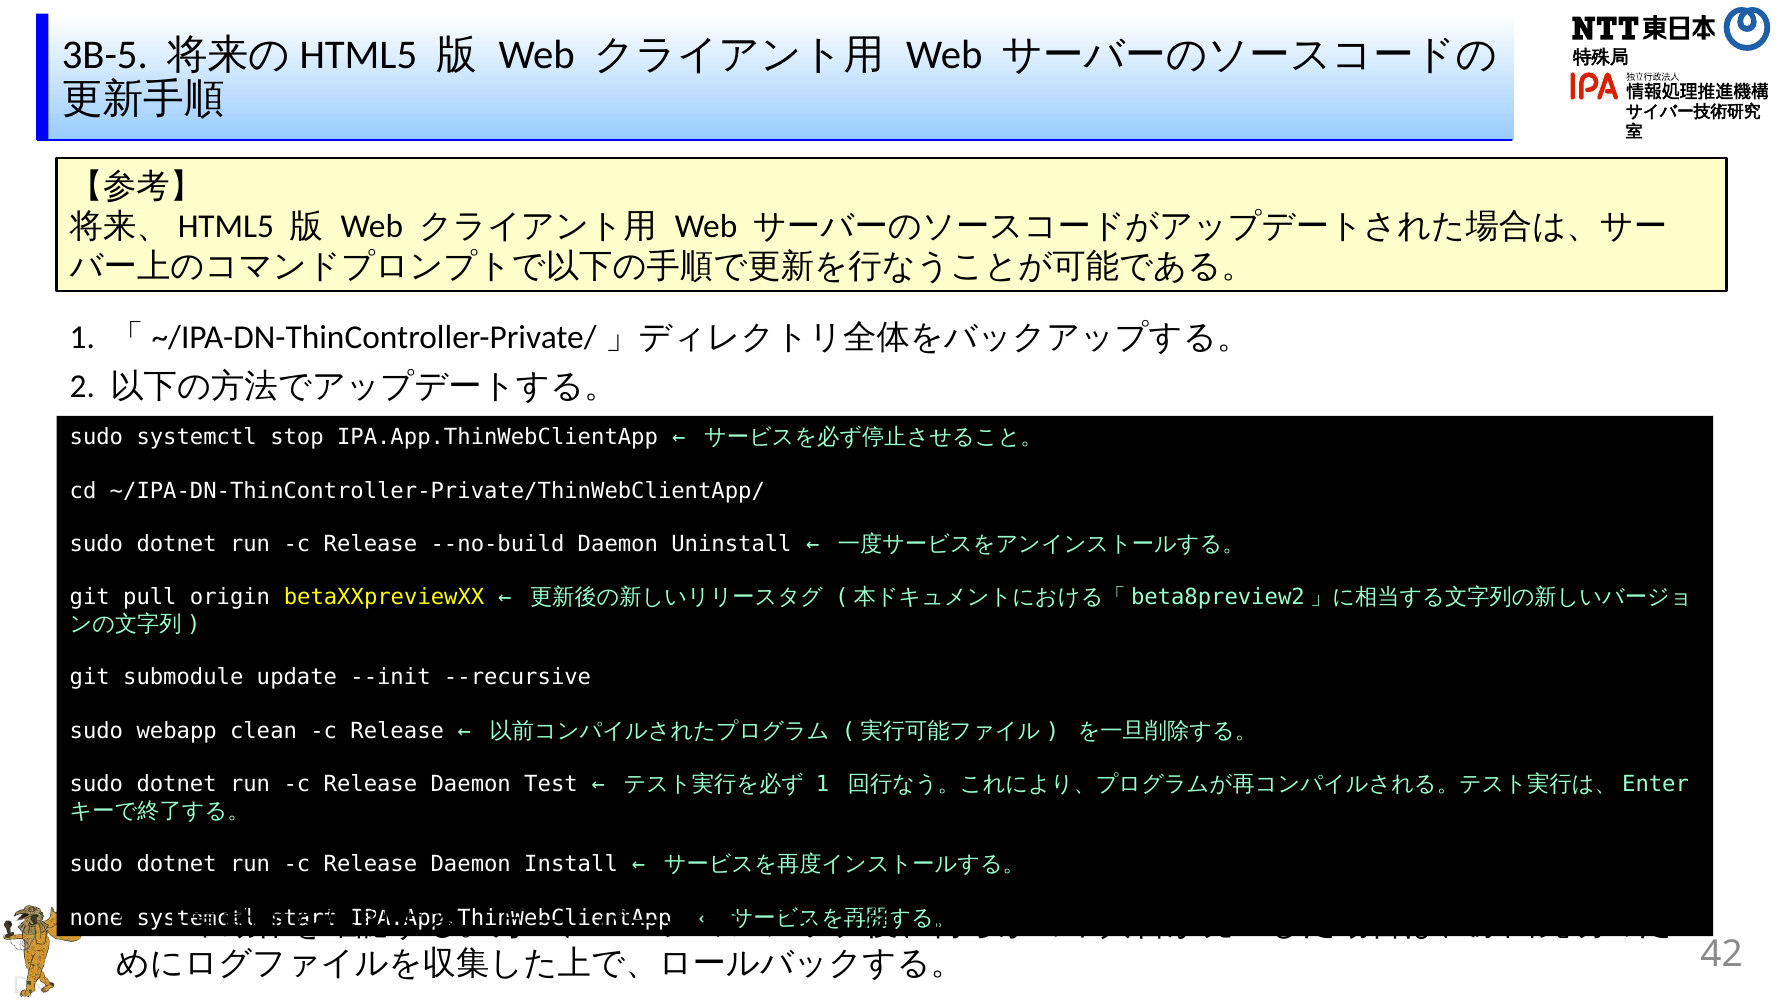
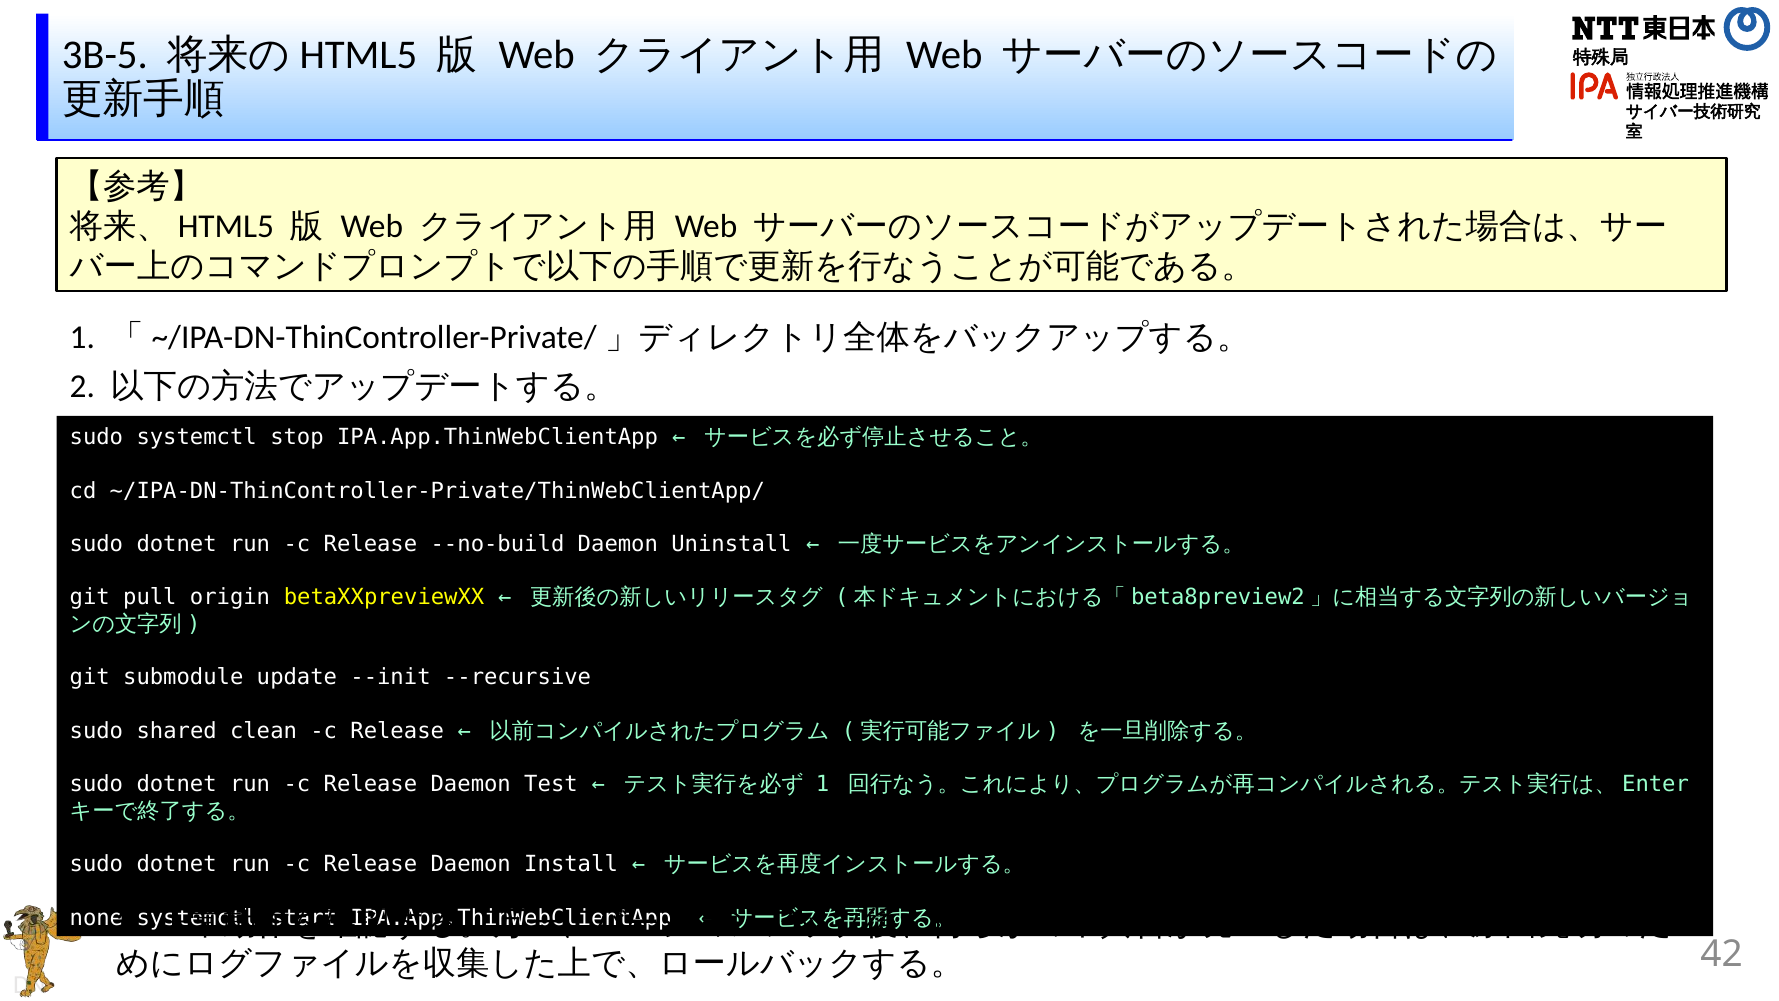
webapp: webapp -> shared (177, 731)
